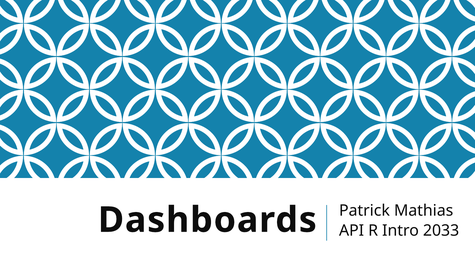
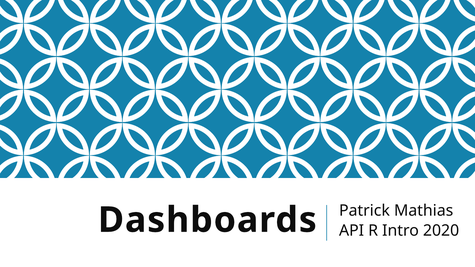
2033: 2033 -> 2020 (441, 231)
